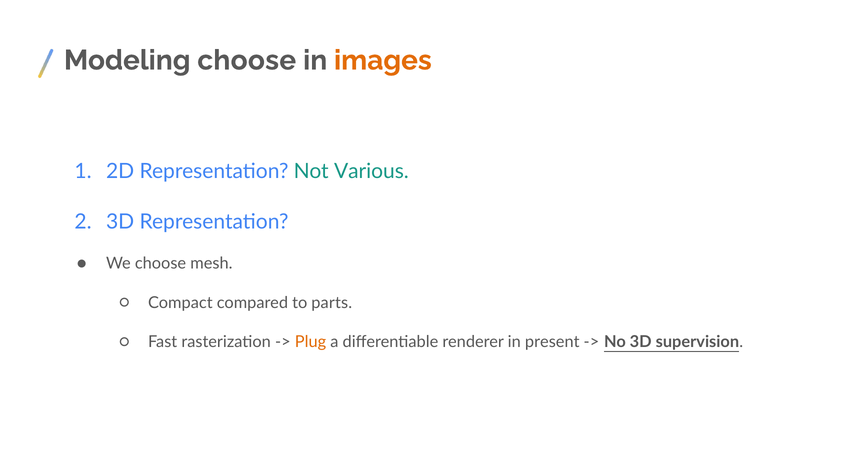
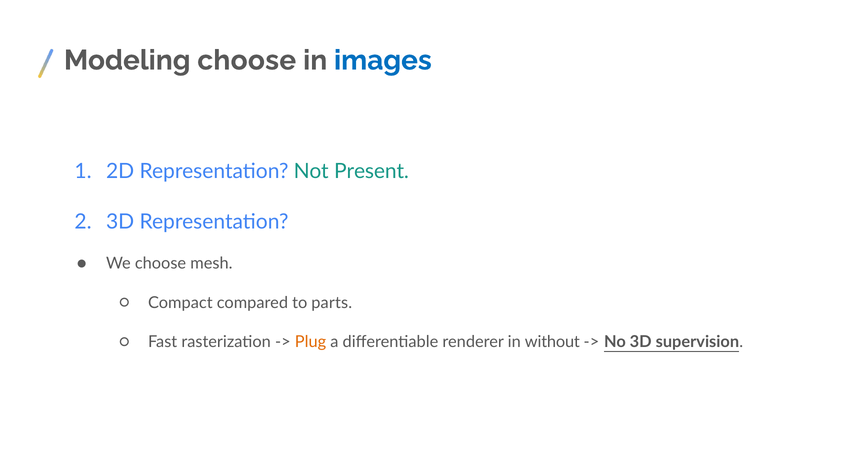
images colour: orange -> blue (383, 60)
Various: Various -> Present (371, 171)
present: present -> without (552, 342)
